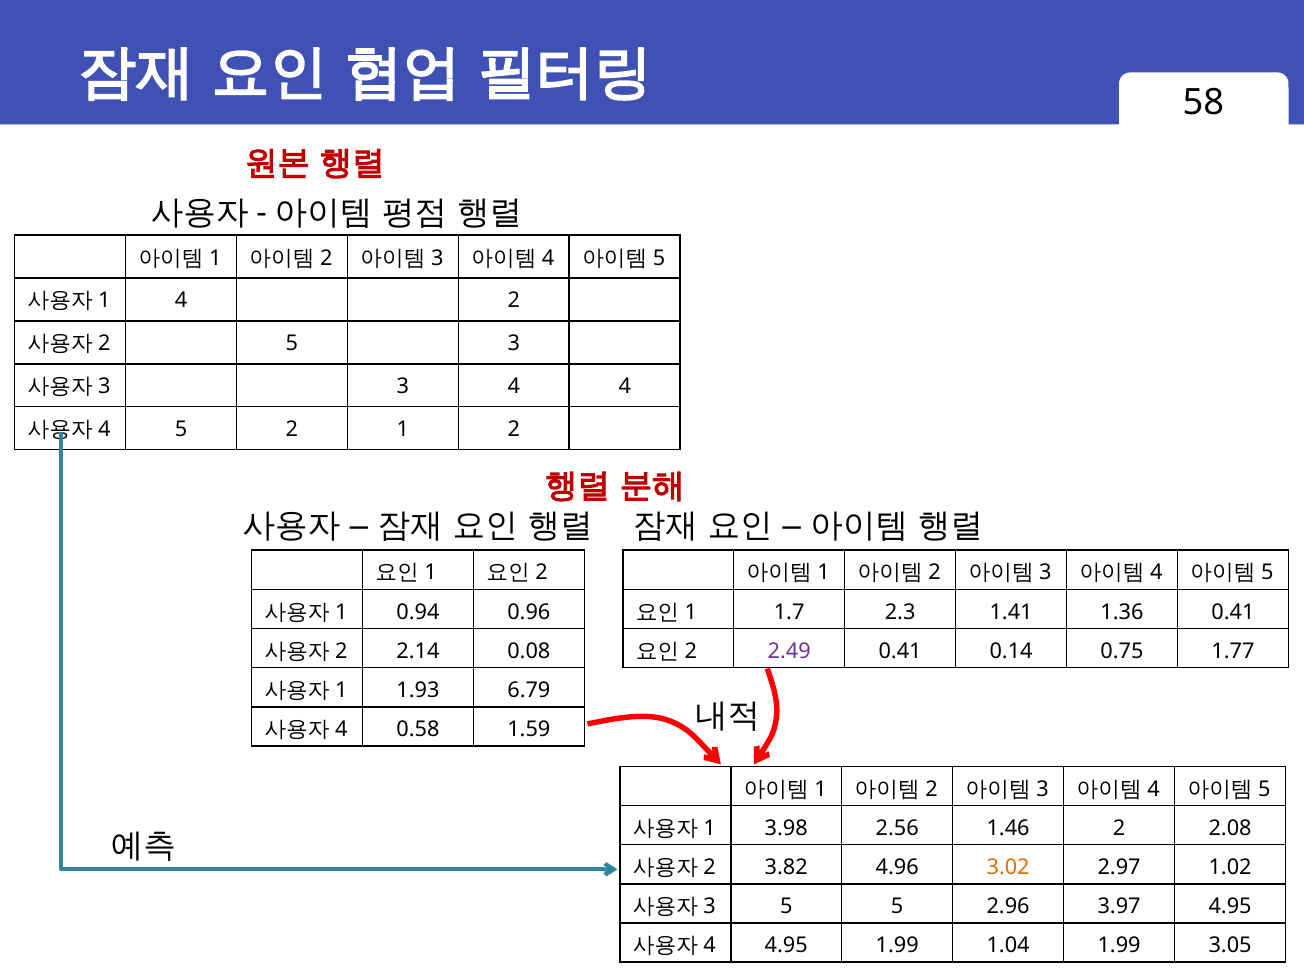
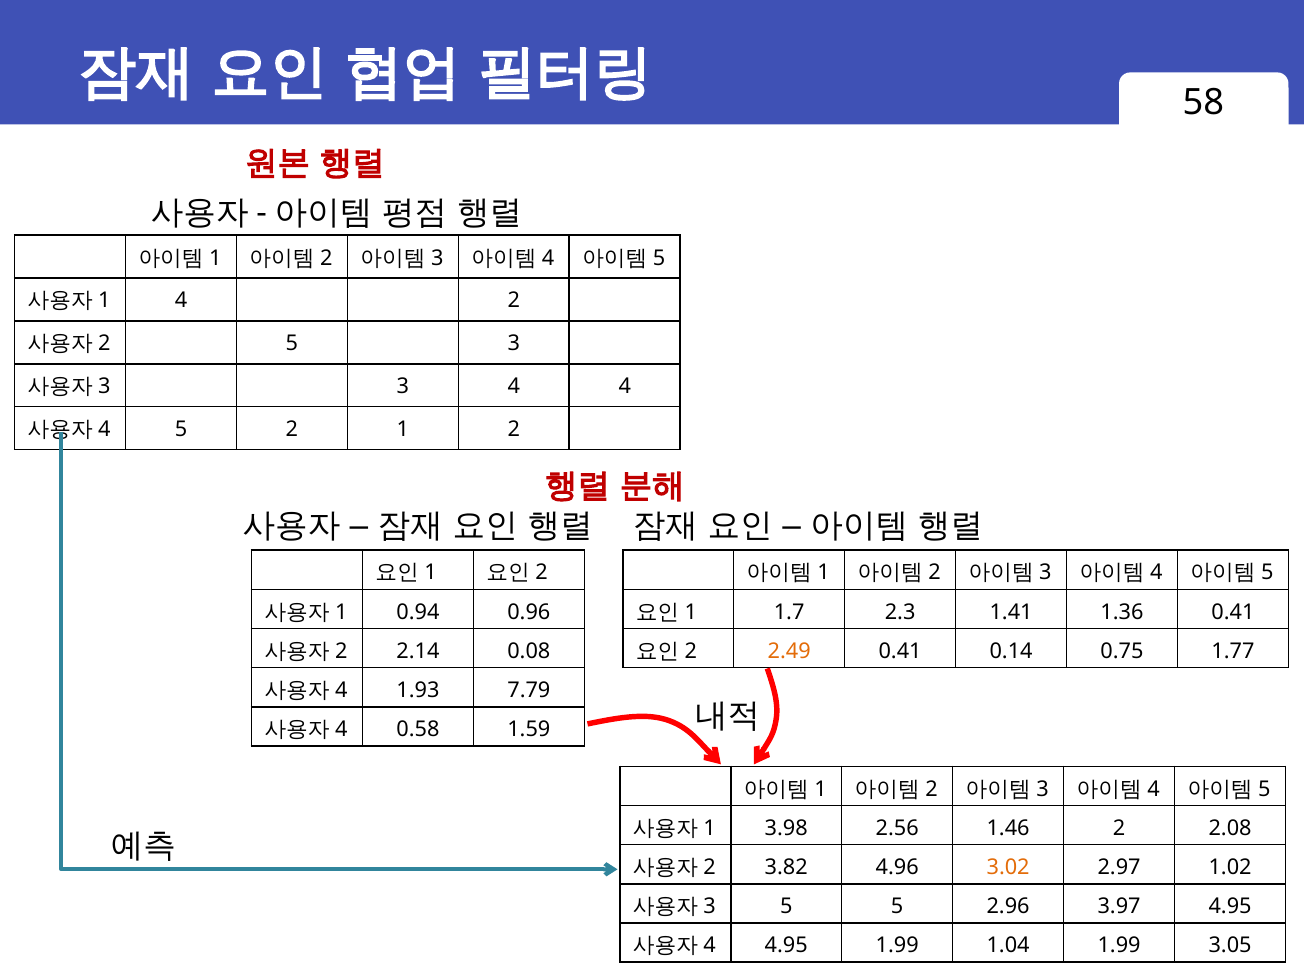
2.49 colour: purple -> orange (789, 651)
1: 1 -> 4 (341, 690)
6.79: 6.79 -> 7.79 (529, 690)
